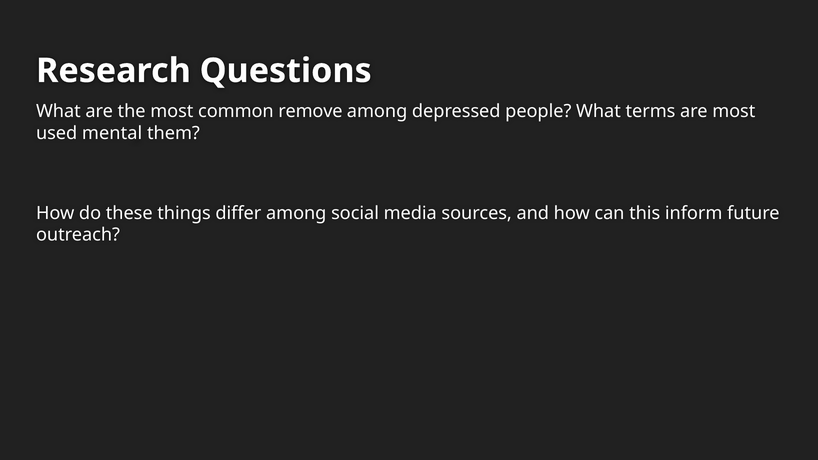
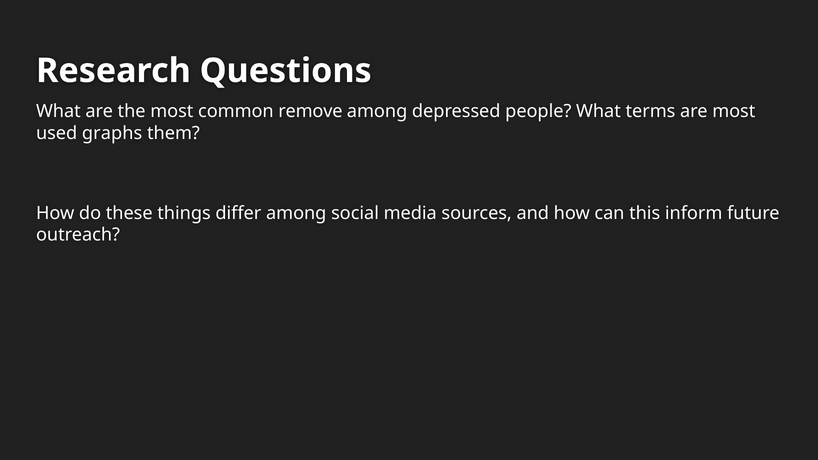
mental: mental -> graphs (112, 133)
